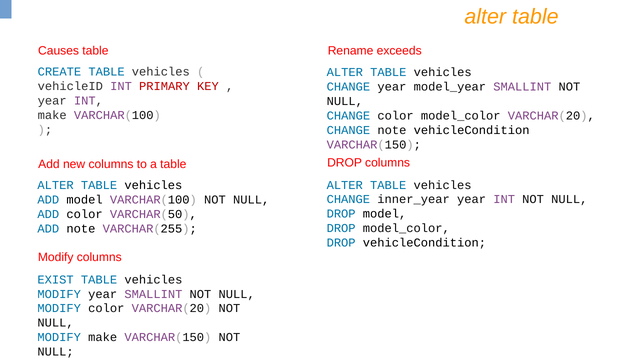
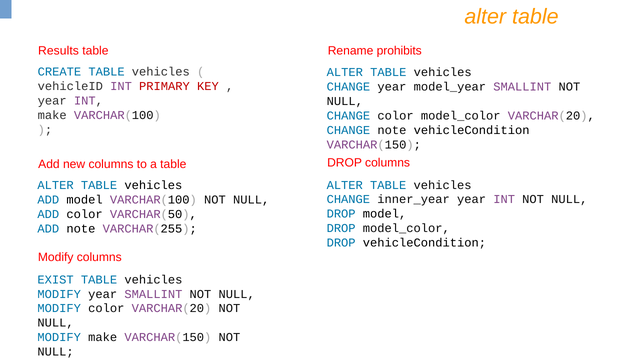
Causes: Causes -> Results (58, 51)
exceeds: exceeds -> prohibits (399, 51)
